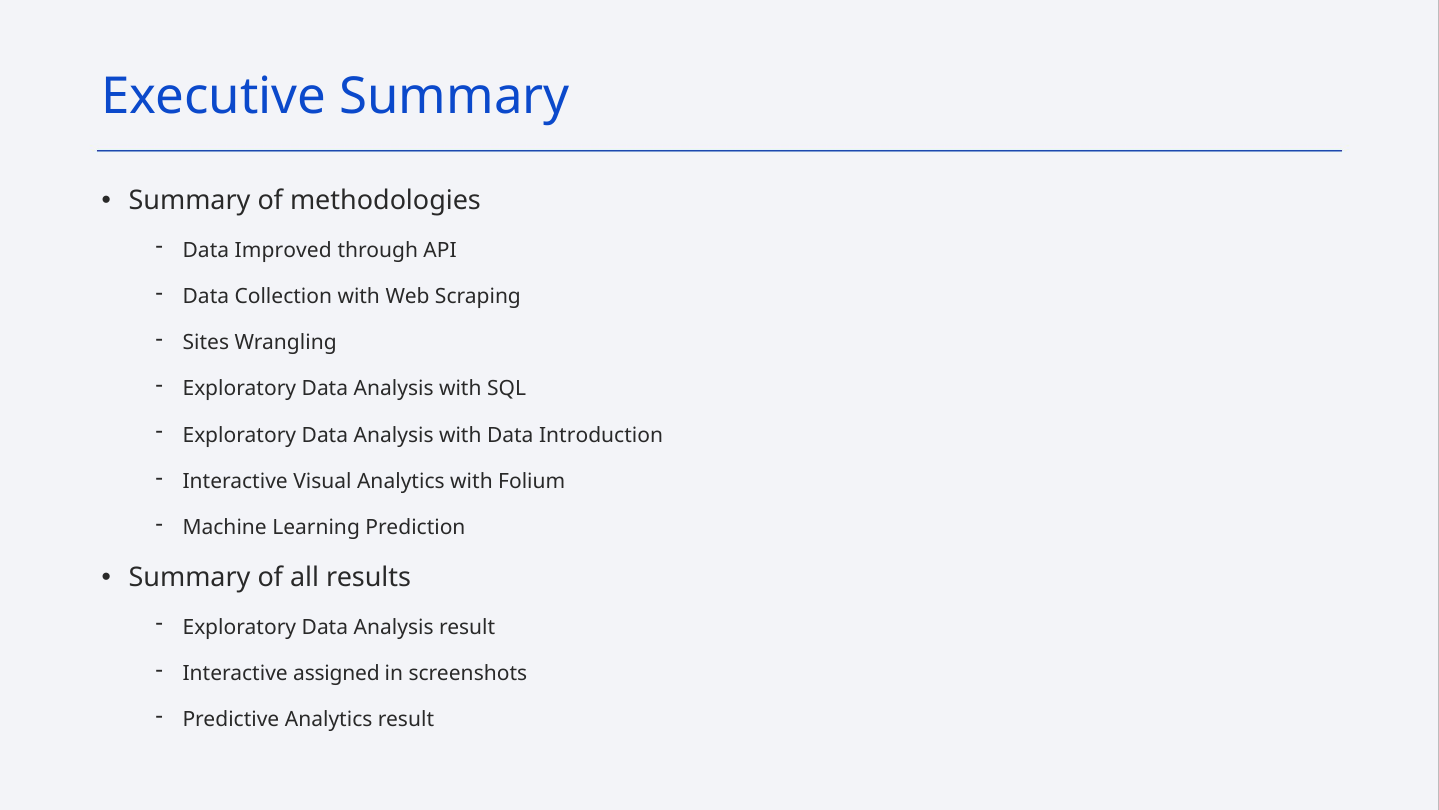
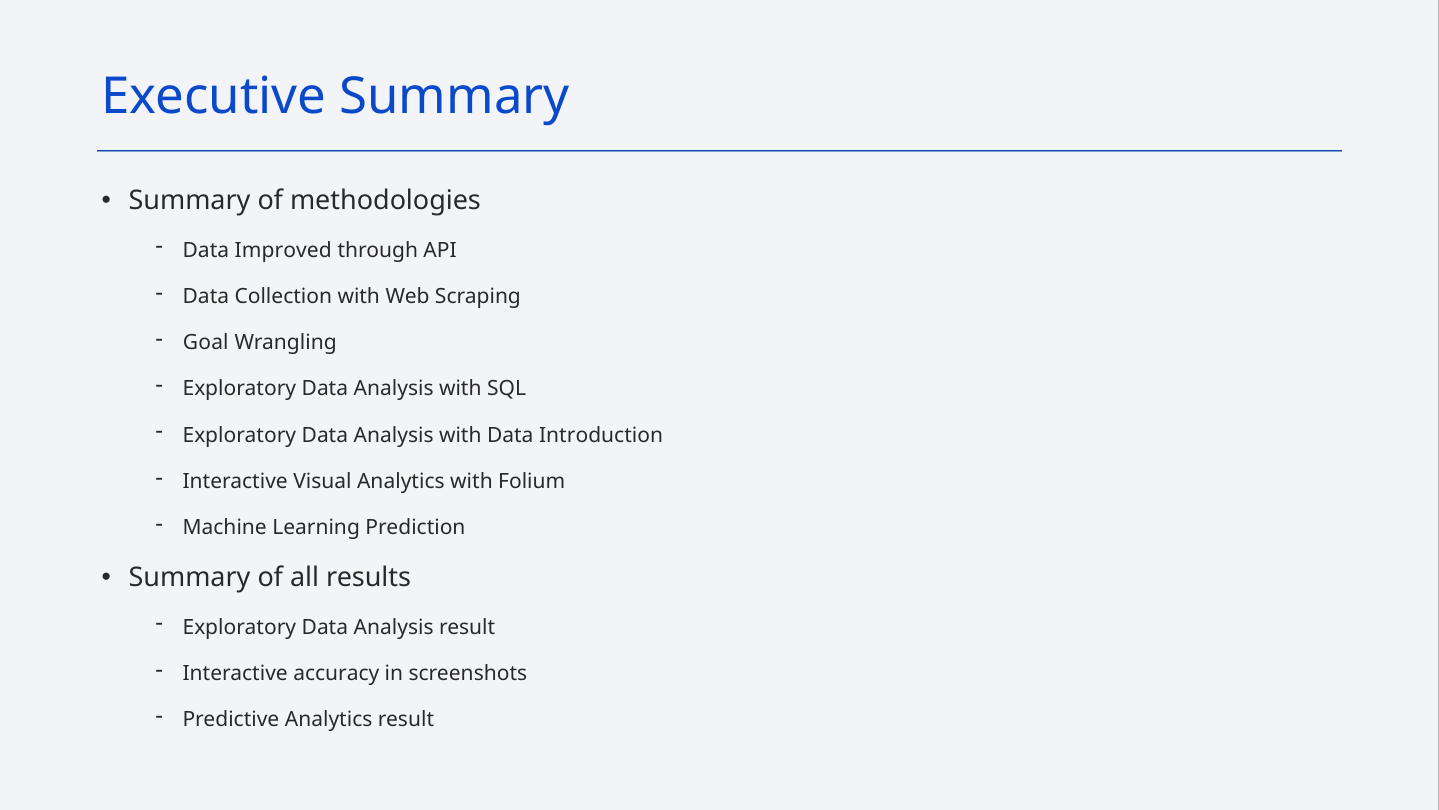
Sites: Sites -> Goal (206, 343)
assigned: assigned -> accuracy (336, 673)
